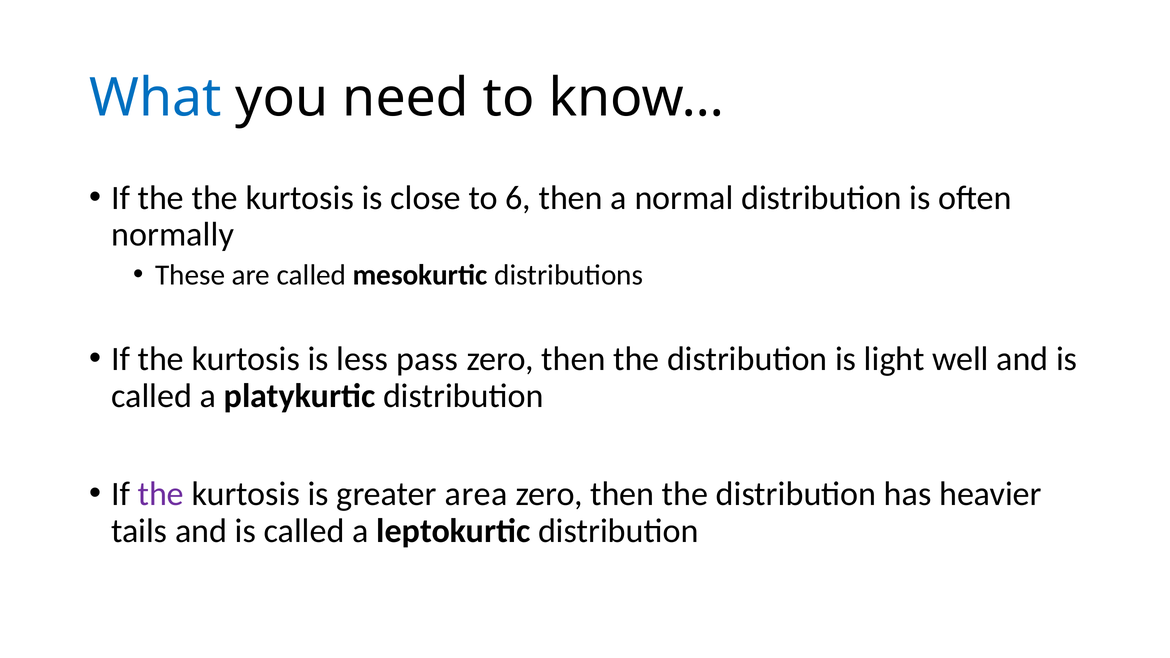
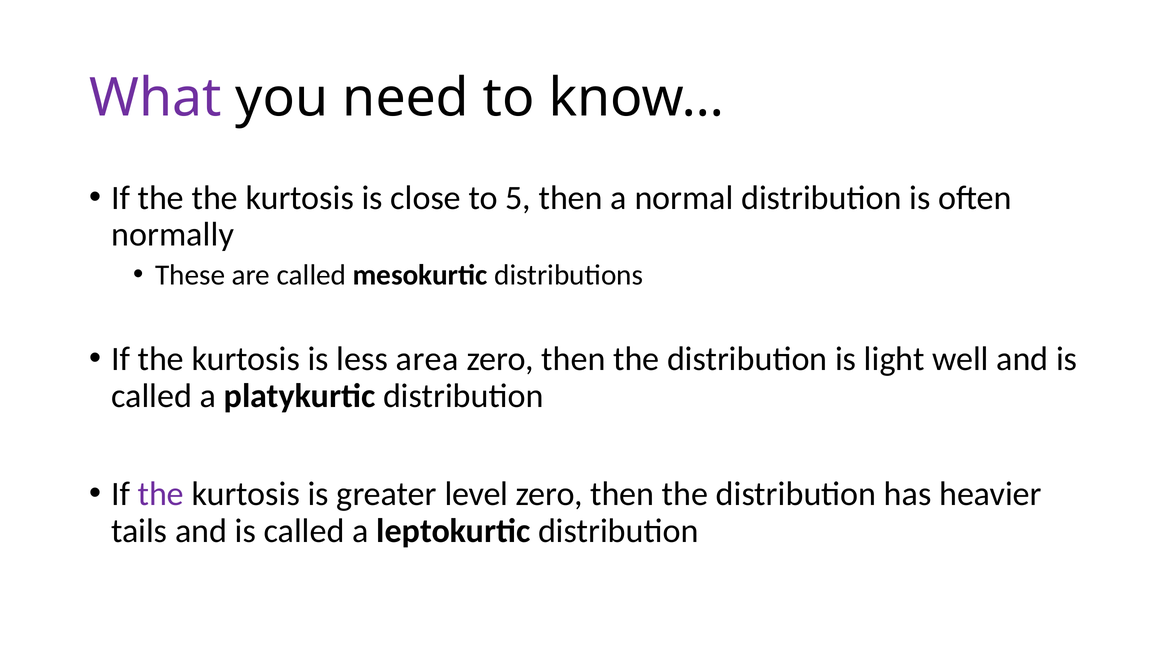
What colour: blue -> purple (155, 98)
6: 6 -> 5 (518, 198)
pass: pass -> area (427, 359)
area: area -> level (476, 494)
